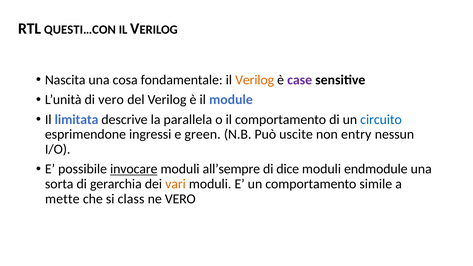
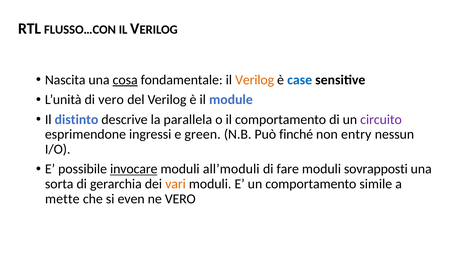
QUESTI…CON: QUESTI…CON -> FLUSSO…CON (80, 30)
cosa underline: none -> present (125, 80)
case colour: purple -> blue (300, 80)
limitata: limitata -> distinto (76, 120)
circuito colour: blue -> purple (381, 120)
uscite: uscite -> finché (296, 134)
all’sempre: all’sempre -> all’moduli (231, 169)
dice: dice -> fare (288, 169)
endmodule: endmodule -> sovrapposti (376, 169)
class: class -> even (131, 199)
